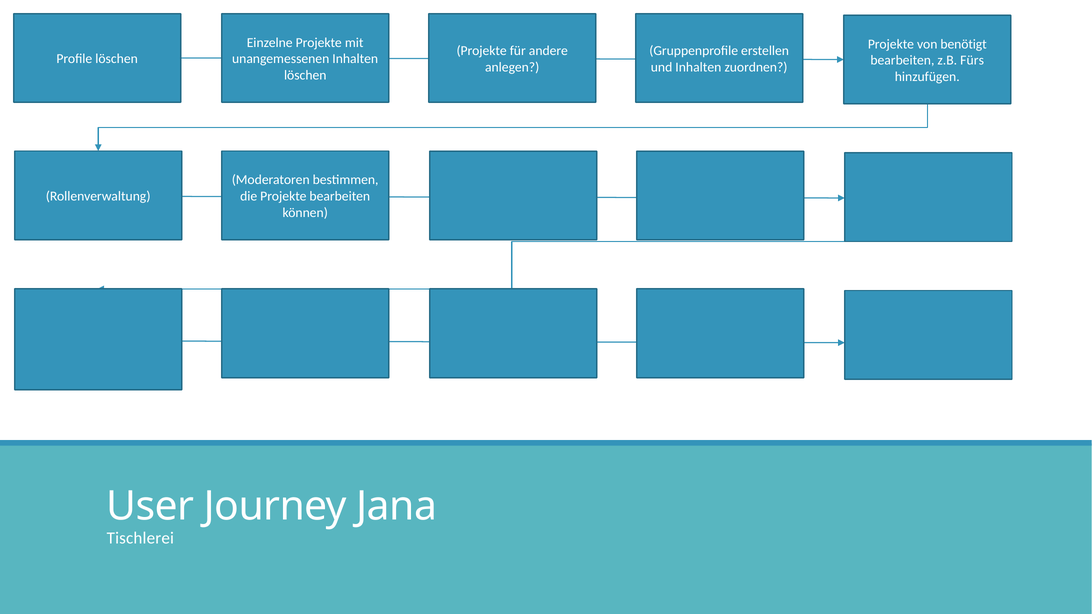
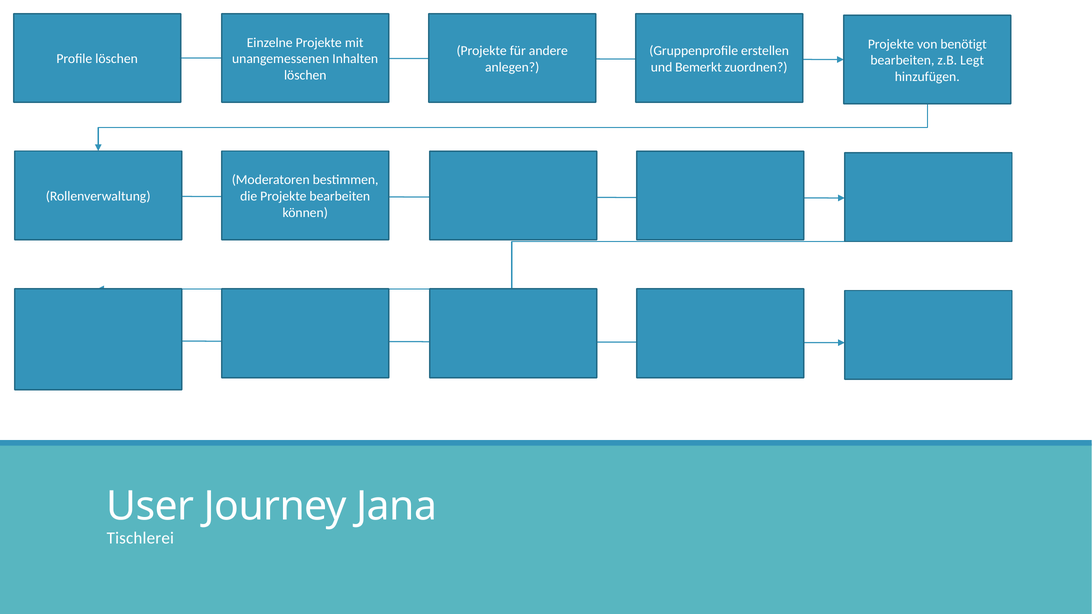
Fürs: Fürs -> Legt (972, 60)
und Inhalten: Inhalten -> Bemerkt (698, 67)
